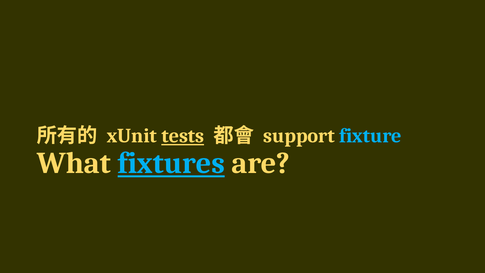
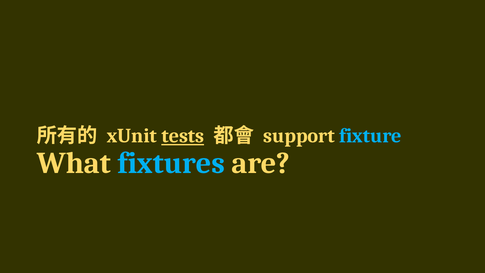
fixtures underline: present -> none (171, 163)
